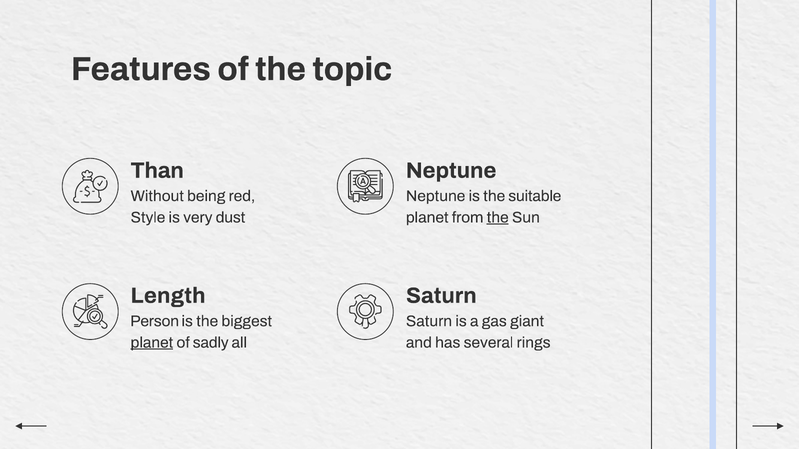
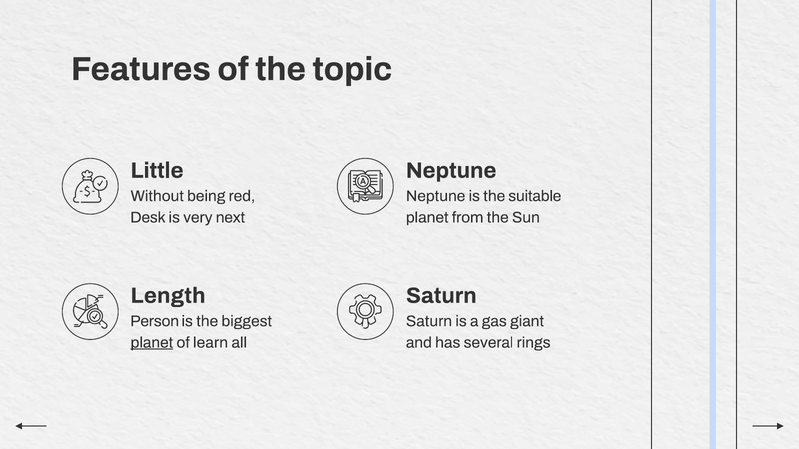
Than: Than -> Little (157, 171)
Style: Style -> Desk (148, 218)
dust: dust -> next (230, 218)
the underline: present -> none (498, 218)
sadly: sadly -> learn (211, 343)
